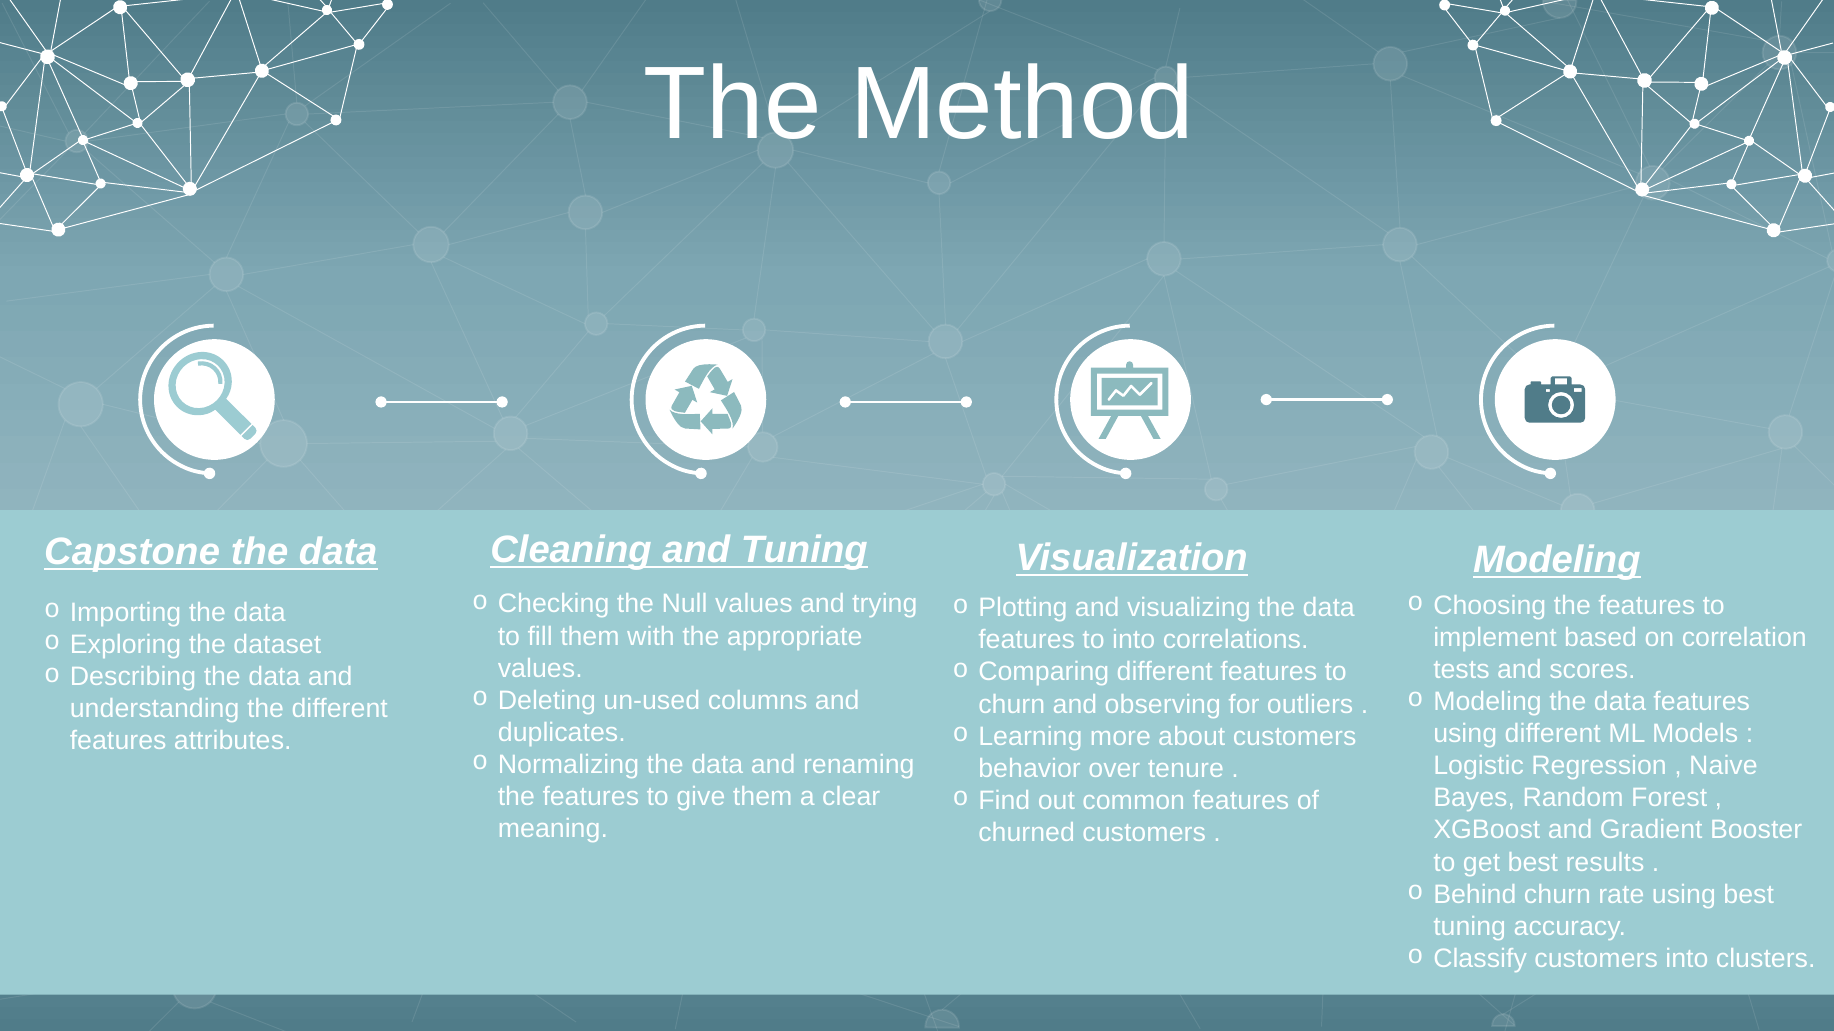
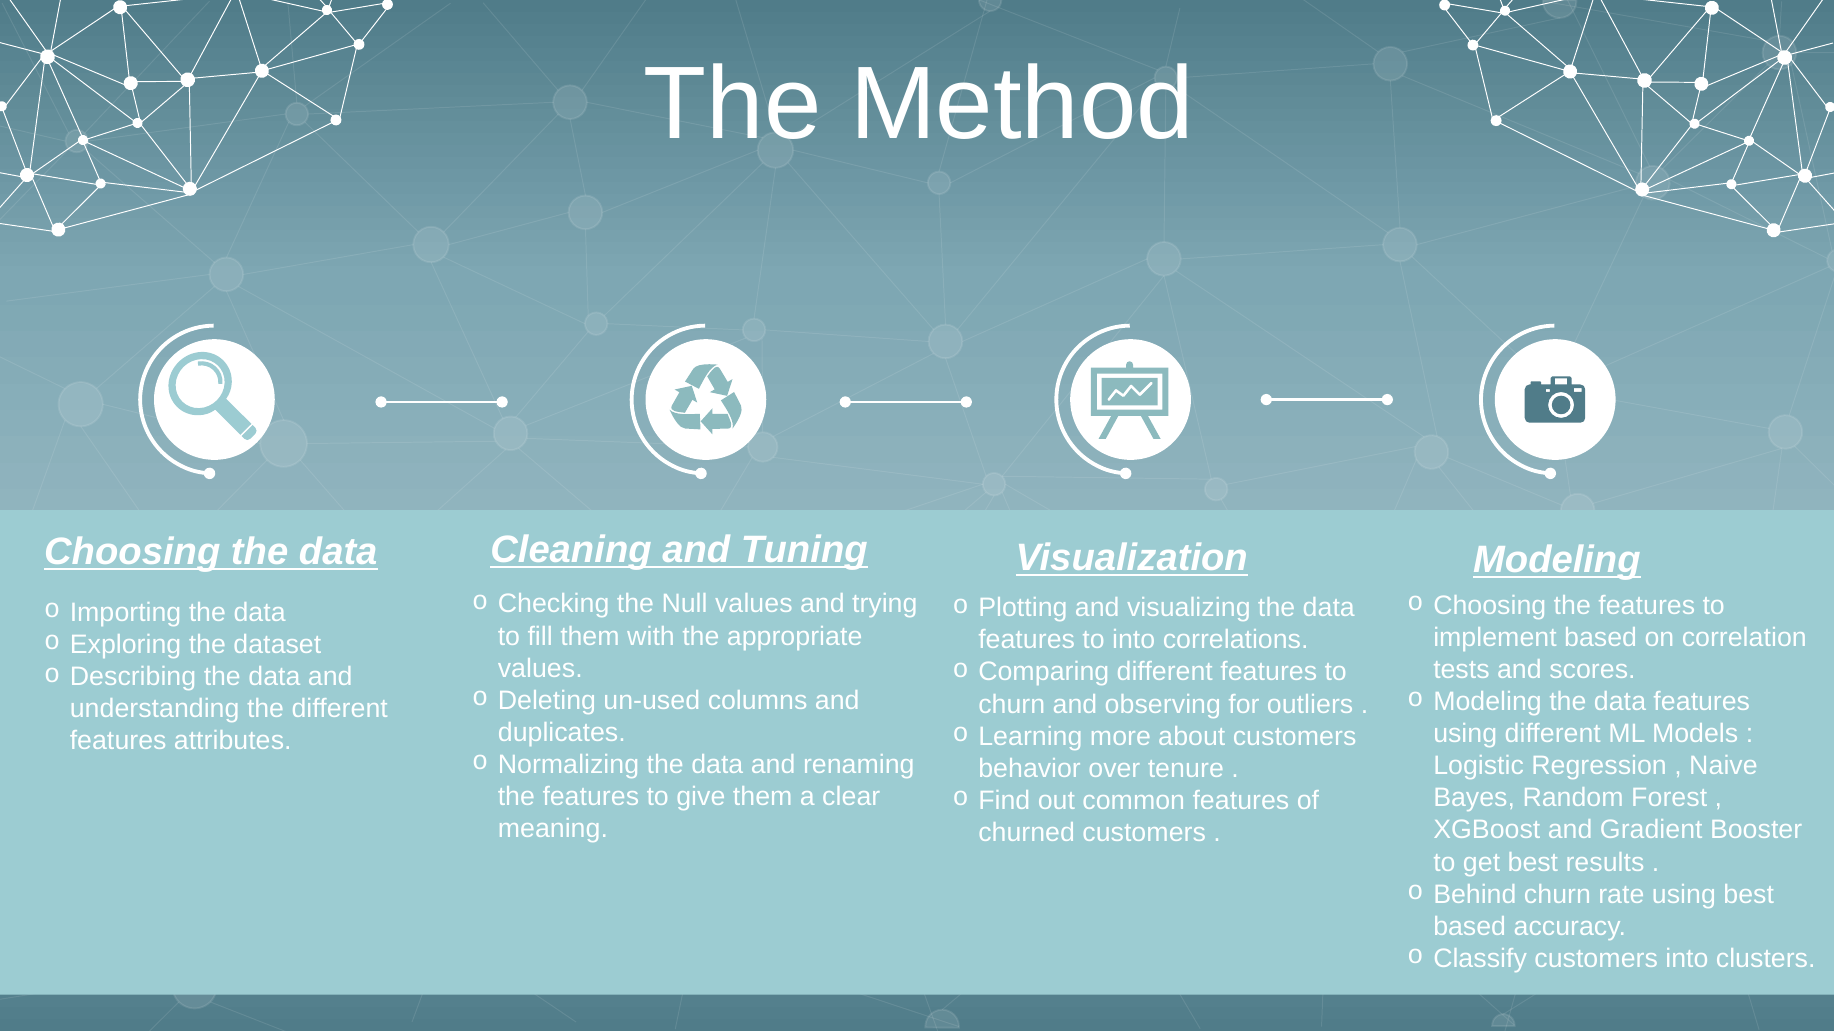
Capstone: Capstone -> Choosing (132, 553)
tuning: tuning -> based (1470, 927)
